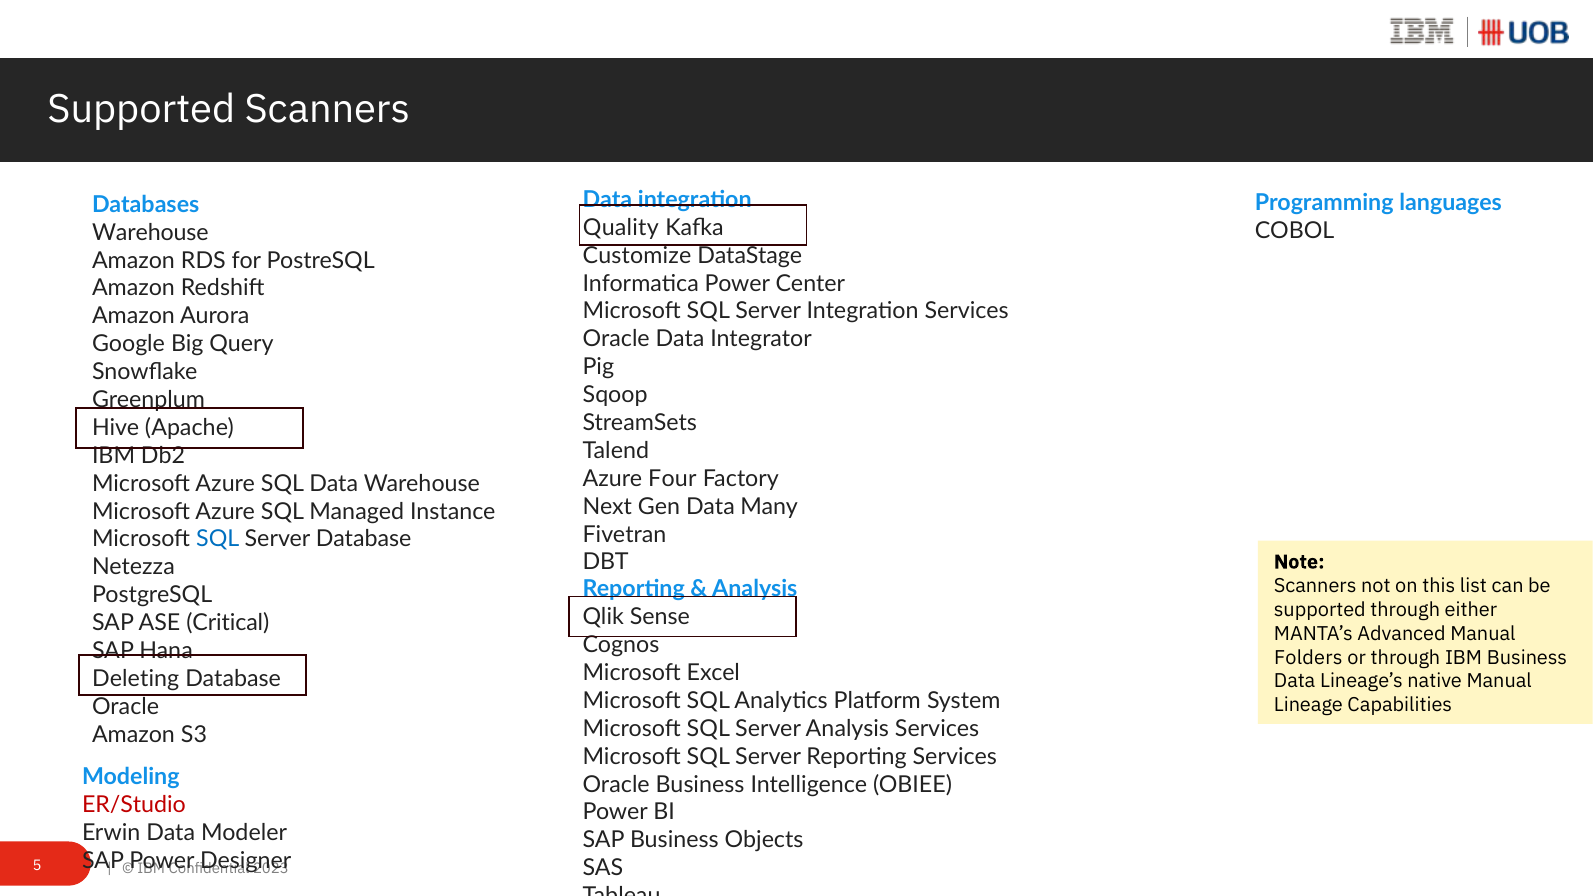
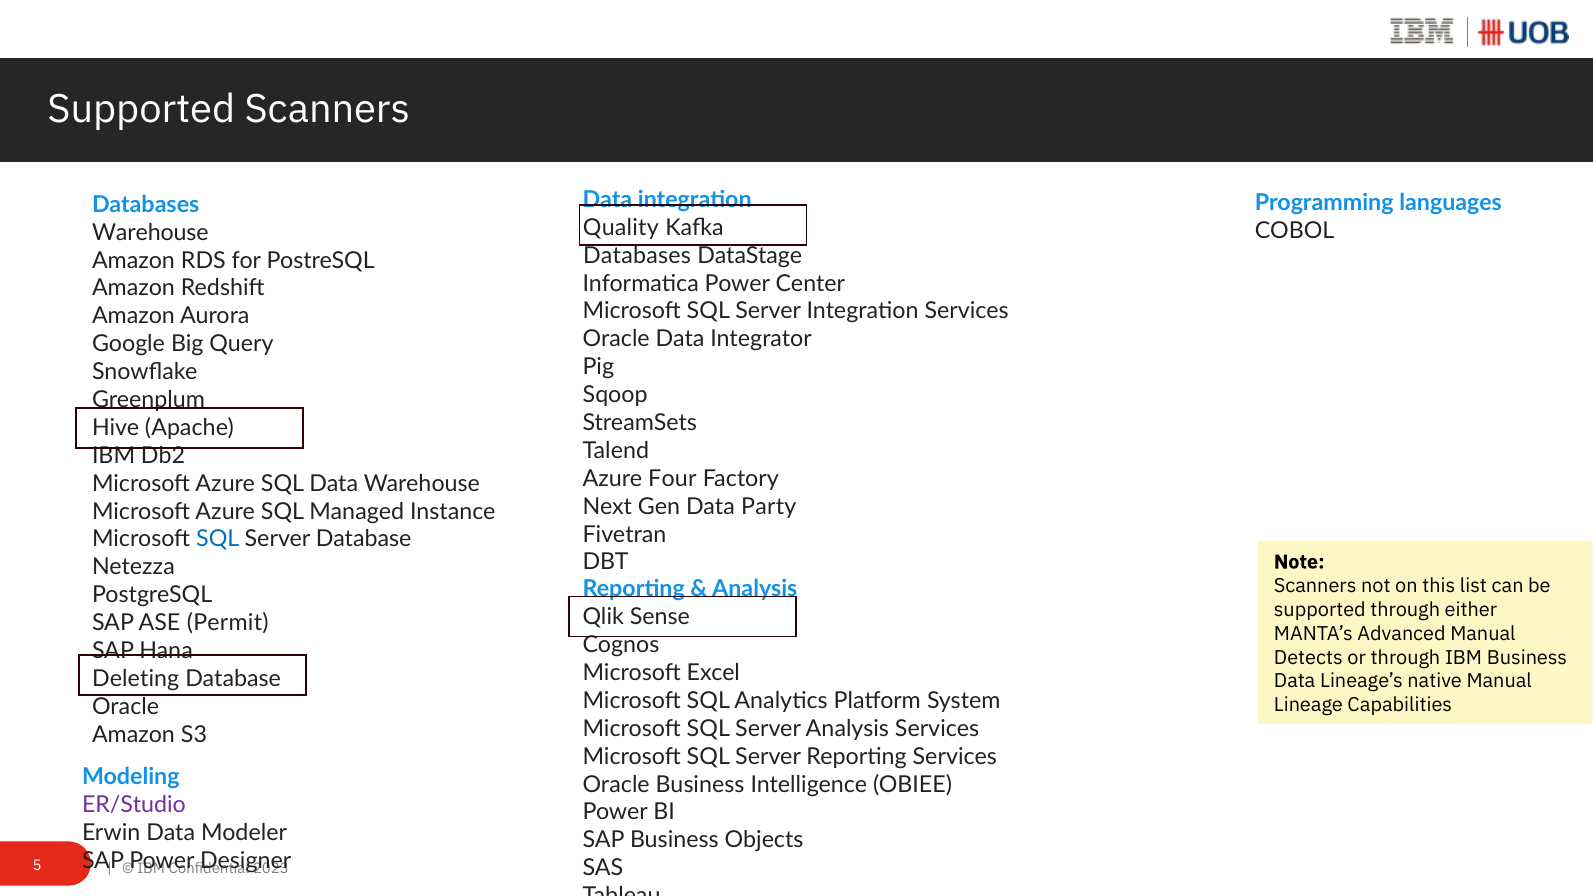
Customize: Customize -> Databases (637, 256)
Many: Many -> Party (769, 507)
Critical: Critical -> Permit (228, 623)
Folders: Folders -> Detects (1308, 658)
ER/Studio colour: red -> purple (134, 805)
